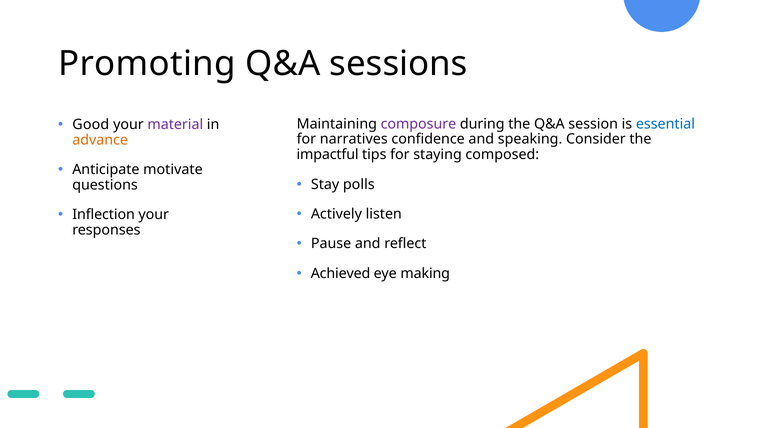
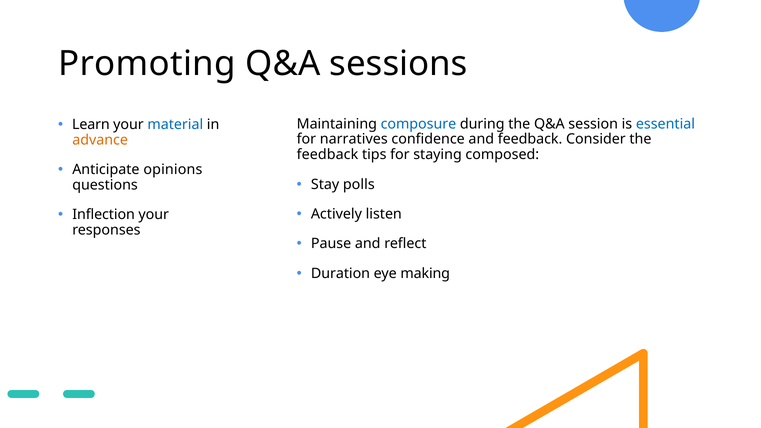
Good: Good -> Learn (91, 124)
material colour: purple -> blue (175, 124)
composure colour: purple -> blue (418, 124)
and speaking: speaking -> feedback (530, 139)
impactful: impactful -> feedback (327, 155)
motivate: motivate -> opinions (173, 170)
Achieved: Achieved -> Duration (340, 273)
